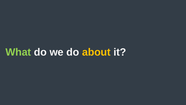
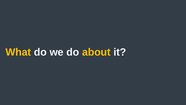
What colour: light green -> yellow (18, 52)
